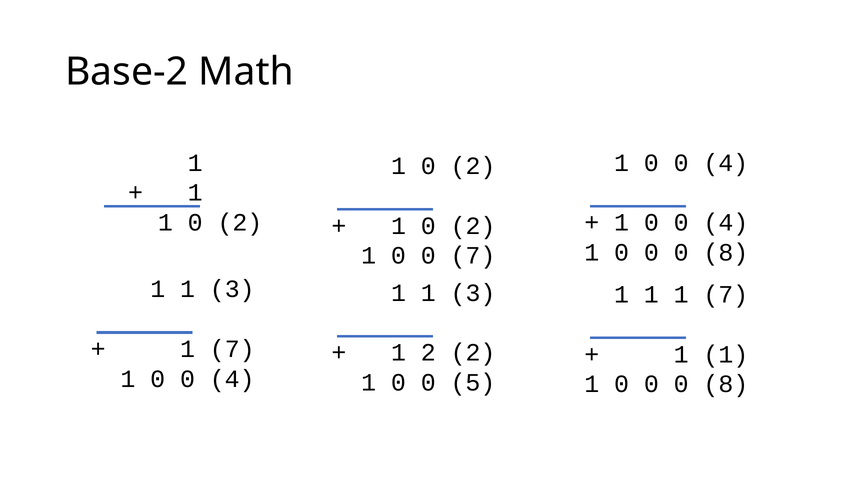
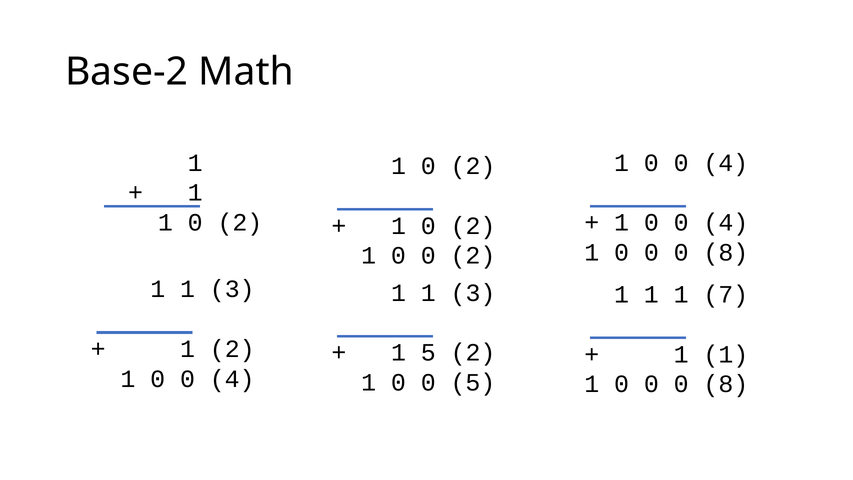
0 0 7: 7 -> 2 (473, 256)
7: 7 -> 2 (232, 349)
1 2: 2 -> 5 (428, 353)
